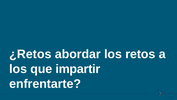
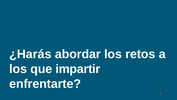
¿Retos: ¿Retos -> ¿Harás (30, 54)
